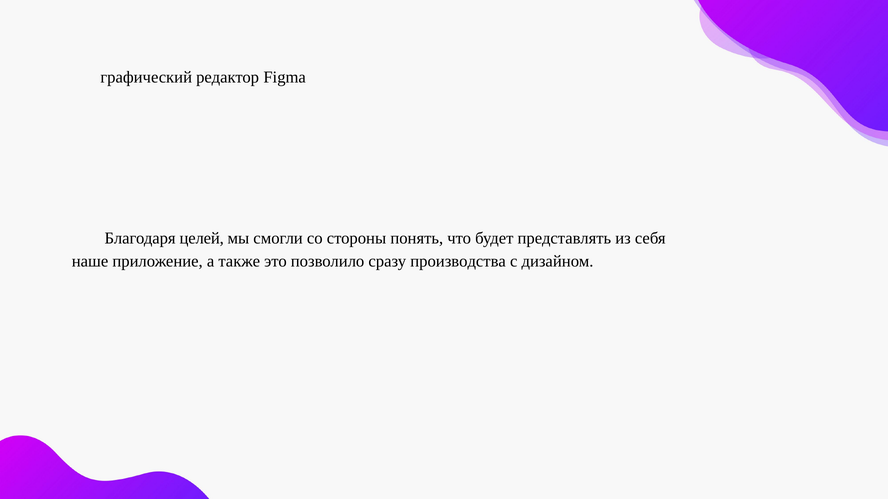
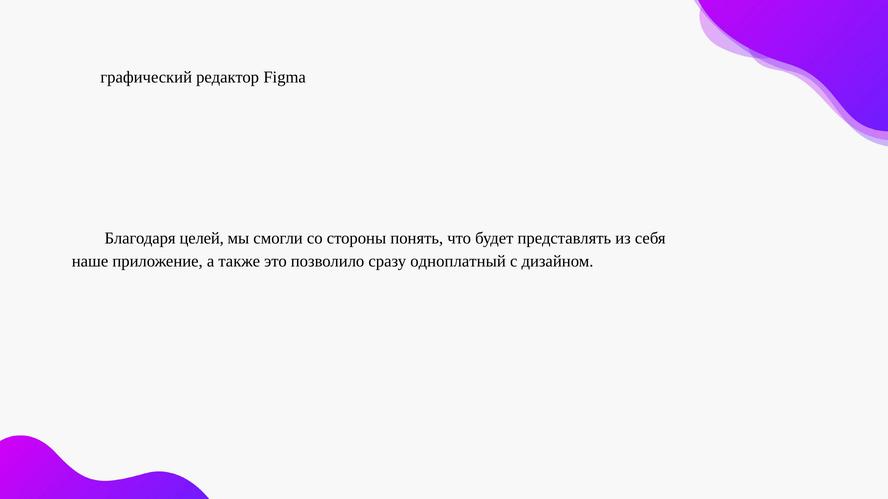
производства: производства -> одноплатный (458, 262)
